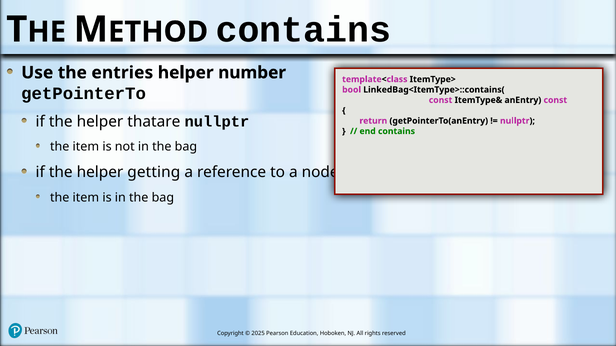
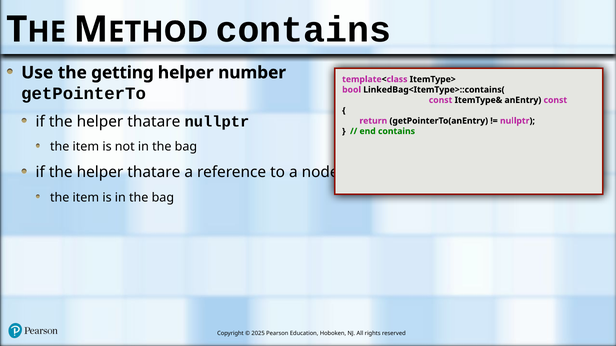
entries: entries -> getting (122, 73)
getting: getting -> thatare (154, 172)
